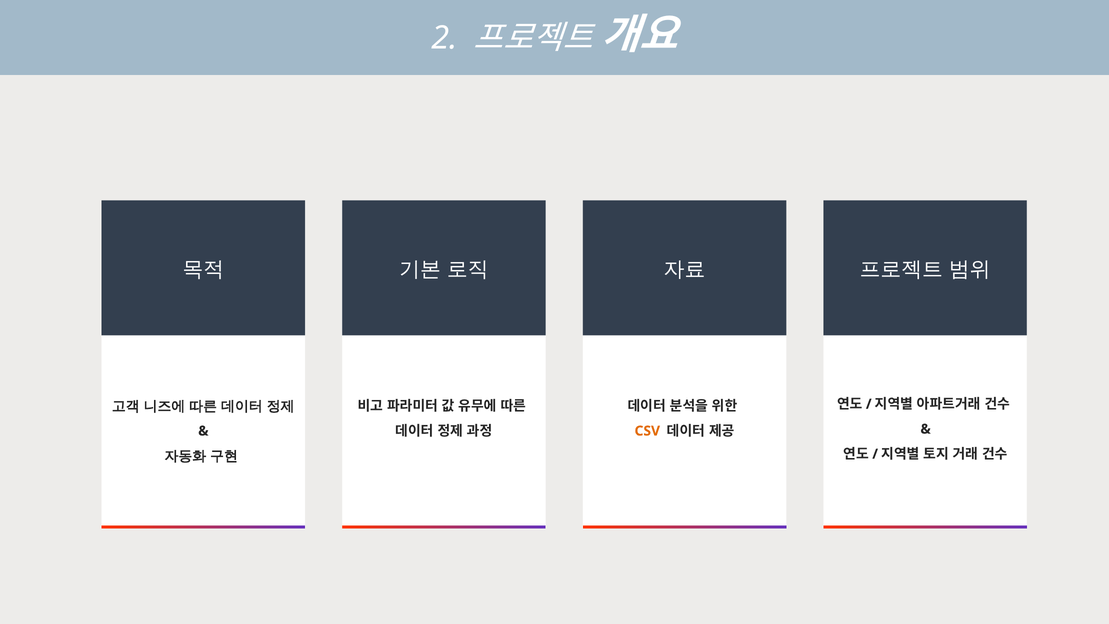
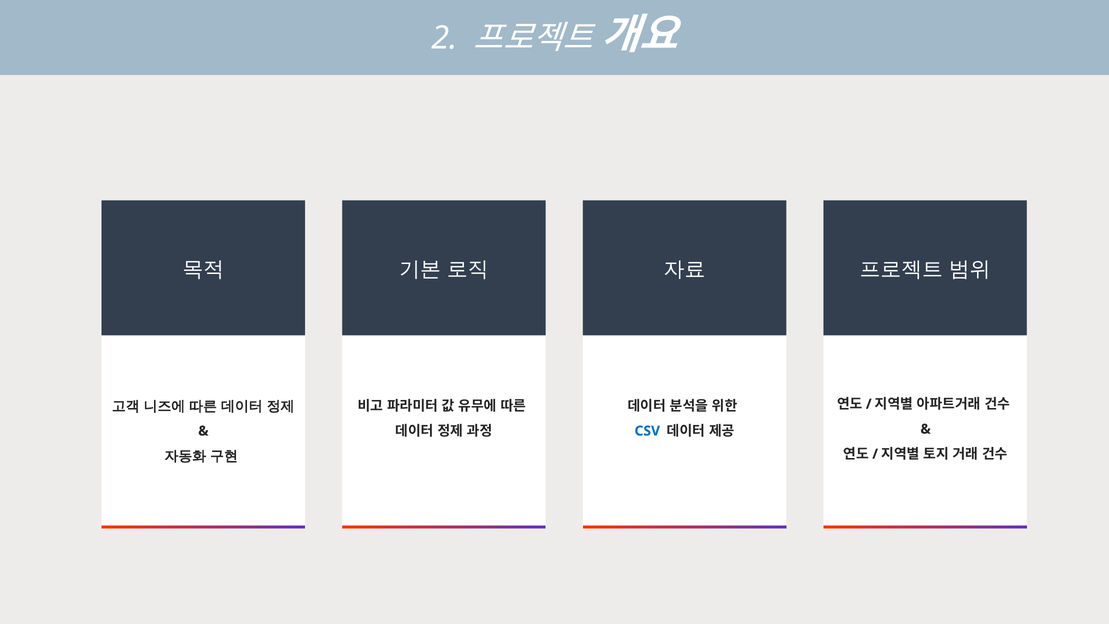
CSV colour: orange -> blue (647, 431)
